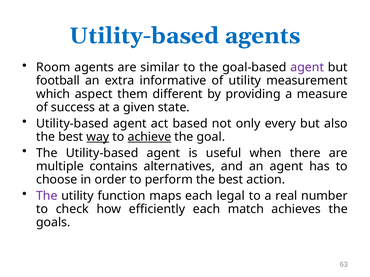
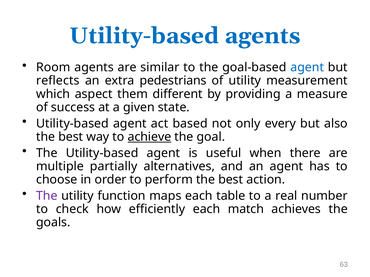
agent colour: purple -> blue (307, 67)
football: football -> reflects (58, 81)
informative: informative -> pedestrians (173, 81)
way underline: present -> none (98, 137)
contains: contains -> partially (114, 167)
legal: legal -> table (231, 196)
